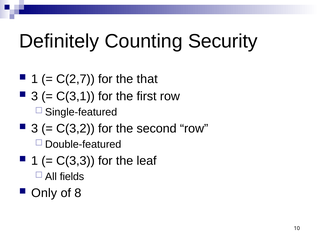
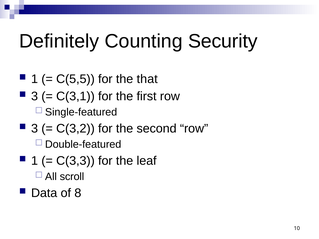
C(2,7: C(2,7 -> C(5,5 (75, 79)
fields: fields -> scroll (72, 177)
Only: Only -> Data (44, 193)
